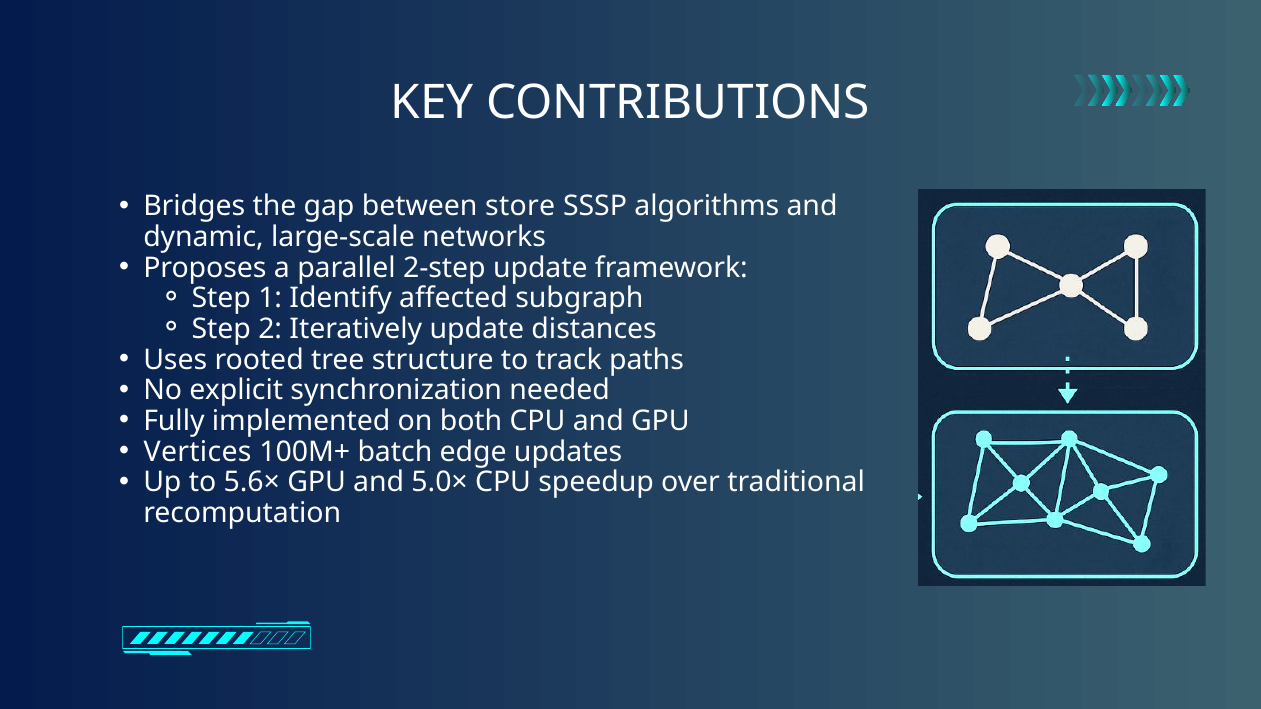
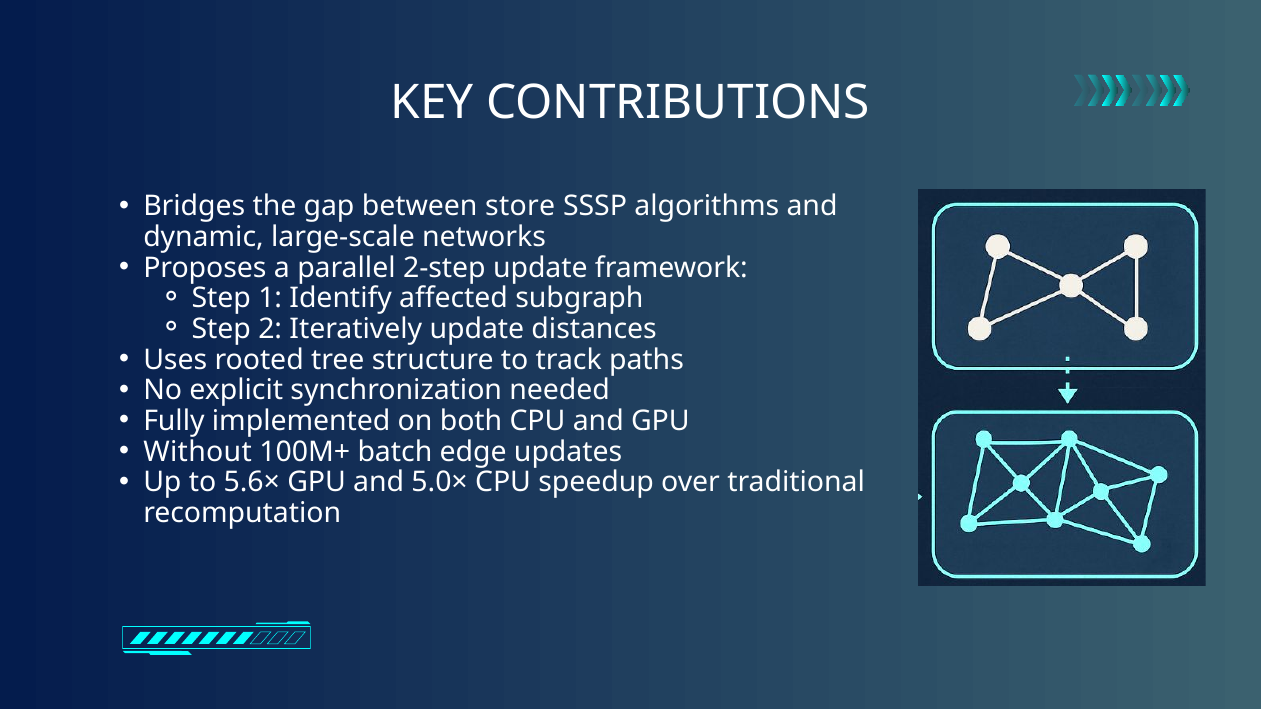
Vertices: Vertices -> Without (198, 452)
